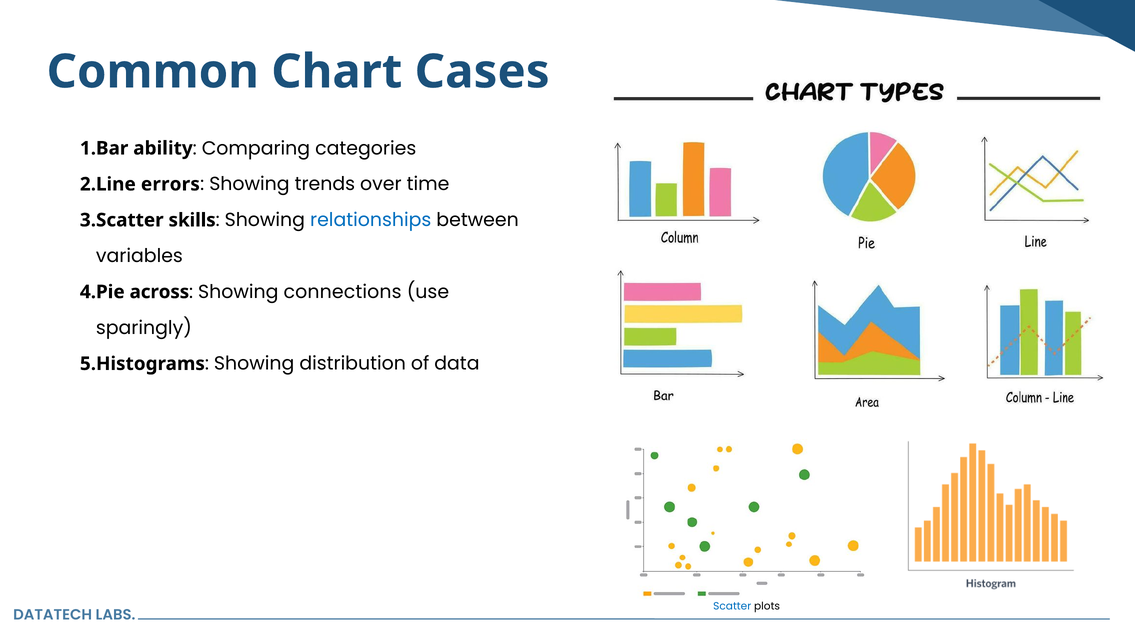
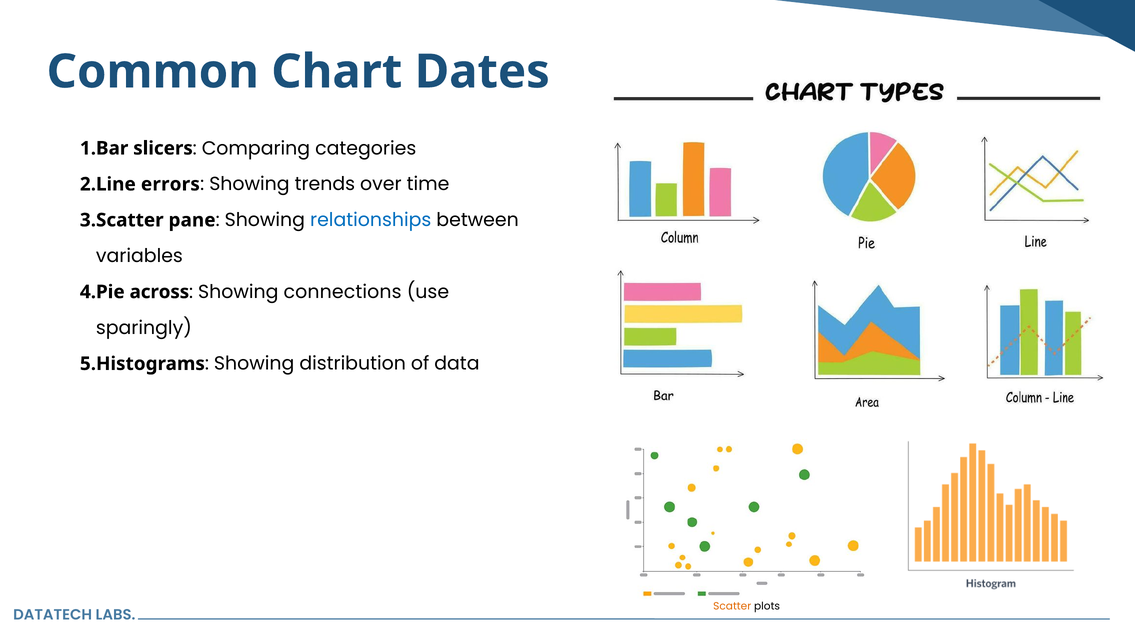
Cases: Cases -> Dates (482, 72)
ability: ability -> slicers (163, 148)
skills: skills -> pane (192, 220)
Scatter colour: blue -> orange (732, 607)
